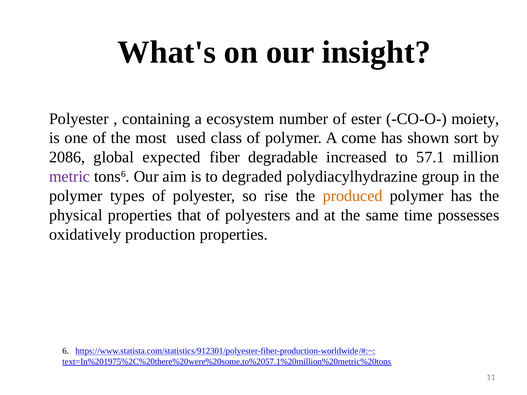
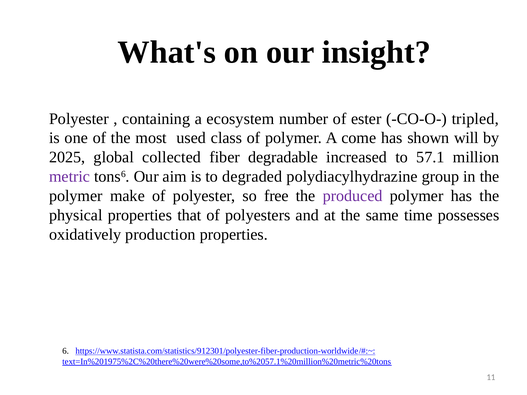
moiety: moiety -> tripled (475, 119)
sort: sort -> will (466, 138)
2086: 2086 -> 2025 (67, 157)
expected: expected -> collected (172, 157)
types: types -> make (127, 196)
rise: rise -> free (276, 196)
produced colour: orange -> purple (353, 196)
